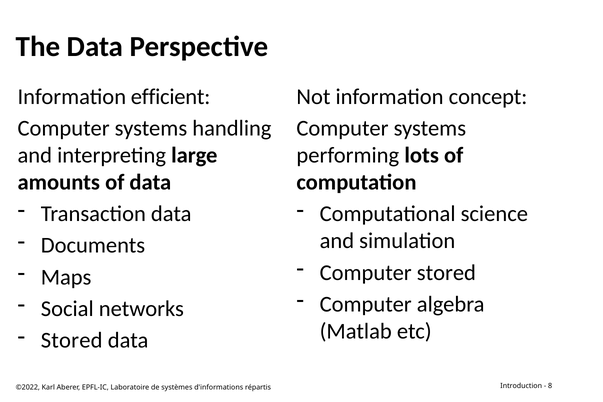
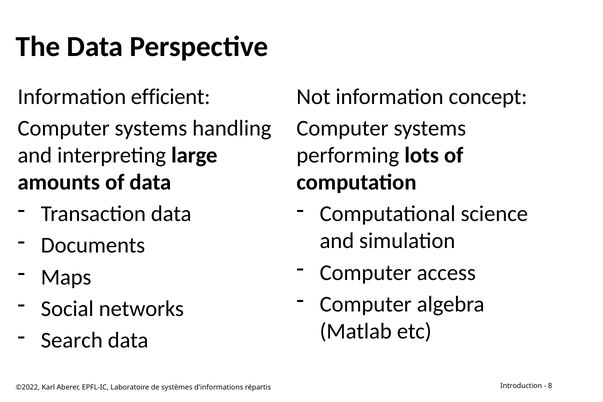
Computer stored: stored -> access (446, 273)
Stored: Stored -> Search (72, 340)
